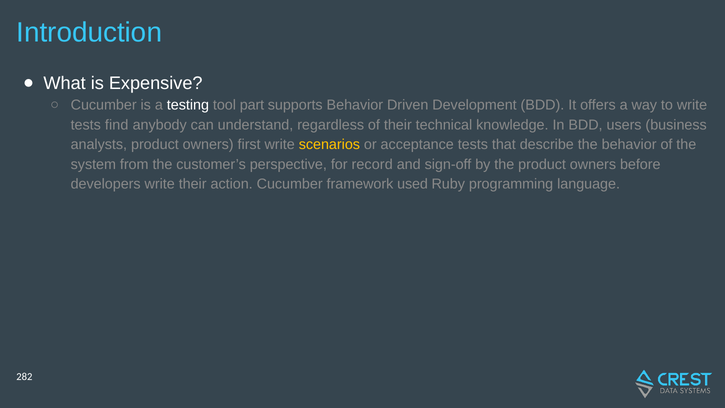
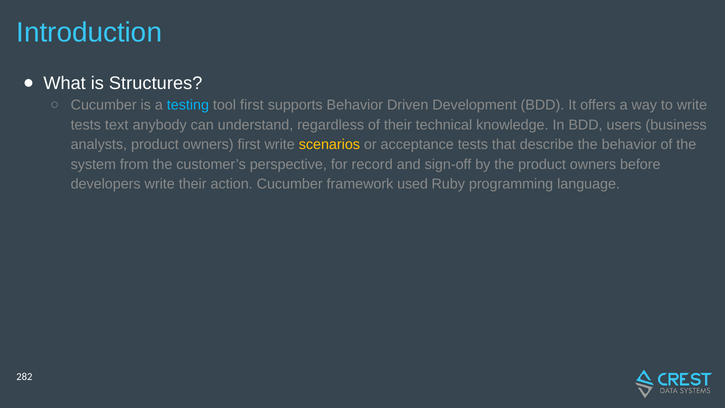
Expensive: Expensive -> Structures (156, 83)
testing colour: white -> light blue (188, 105)
tool part: part -> first (252, 105)
find: find -> text (117, 125)
